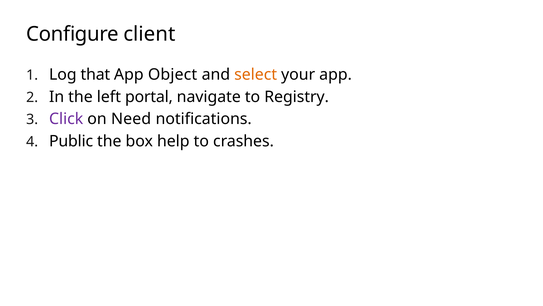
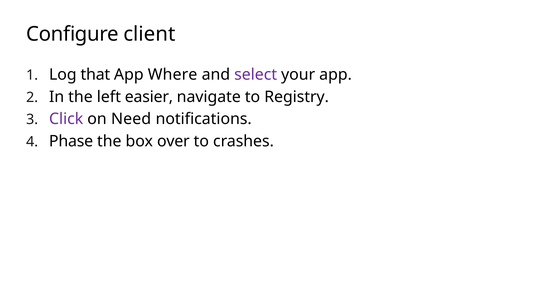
Object: Object -> Where (173, 74)
select colour: orange -> purple (256, 74)
portal: portal -> easier (149, 97)
Public: Public -> Phase (71, 141)
help: help -> over (173, 141)
